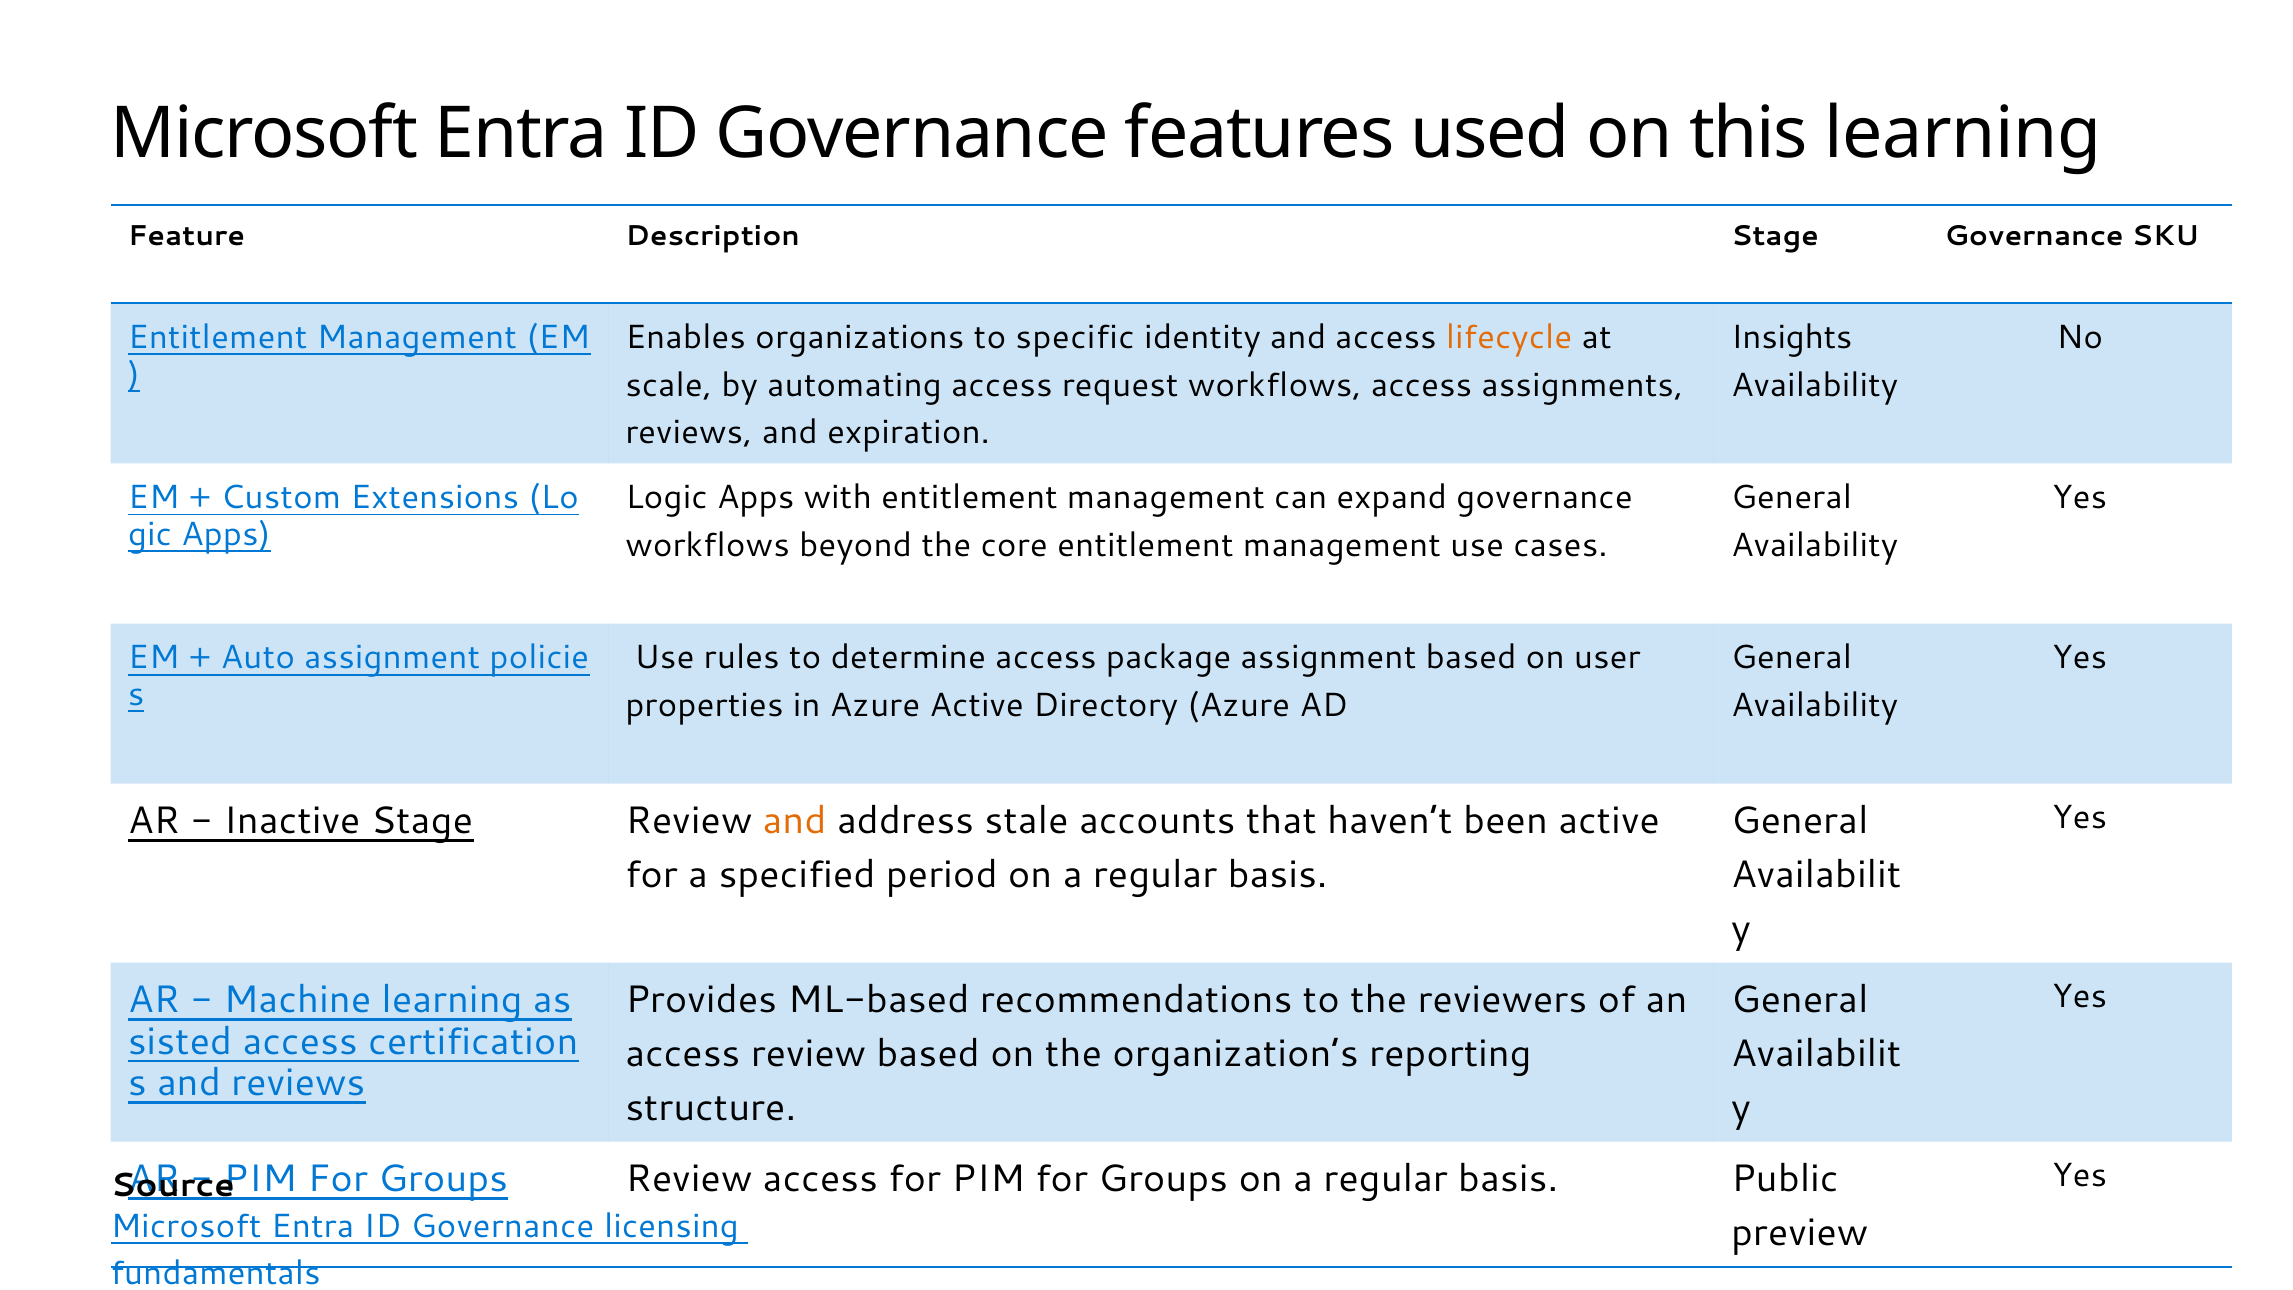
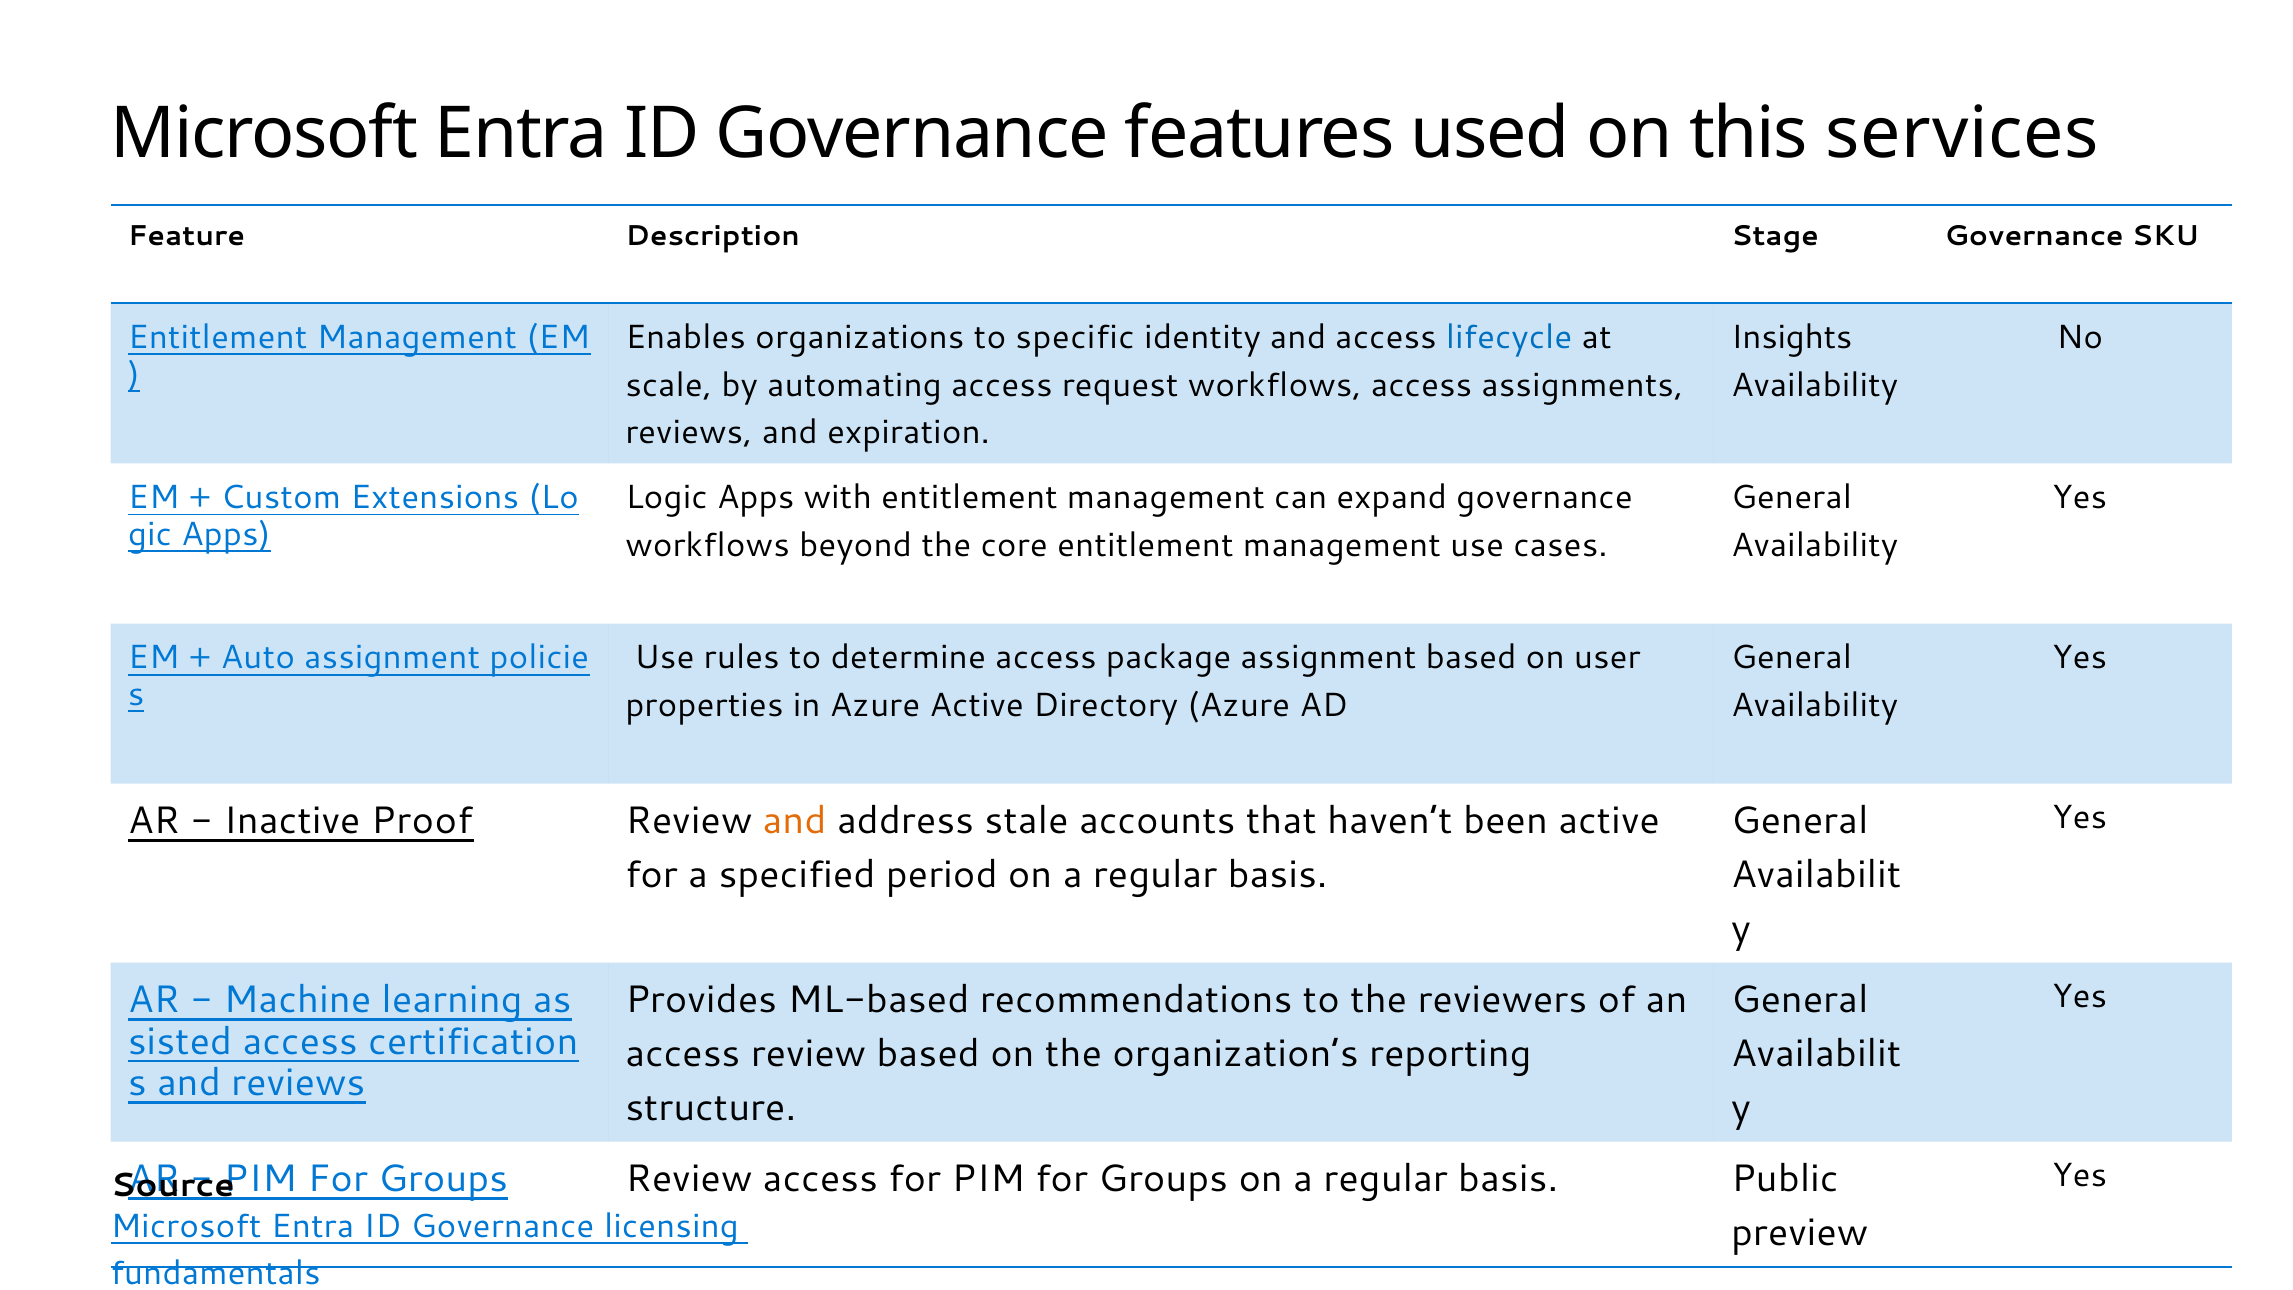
this learning: learning -> services (1962, 134)
lifecycle colour: orange -> blue (1509, 338)
Inactive Stage: Stage -> Proof (422, 821)
